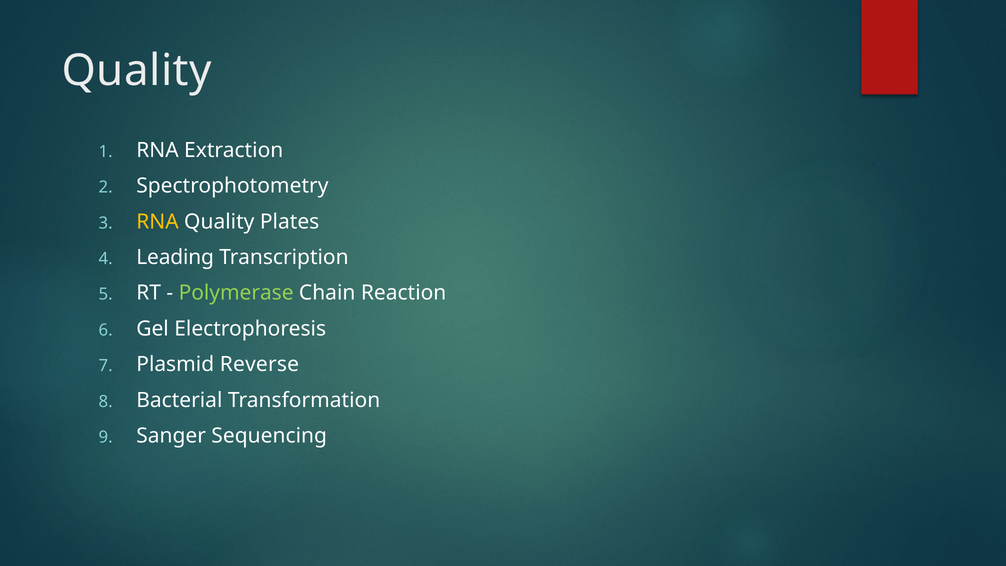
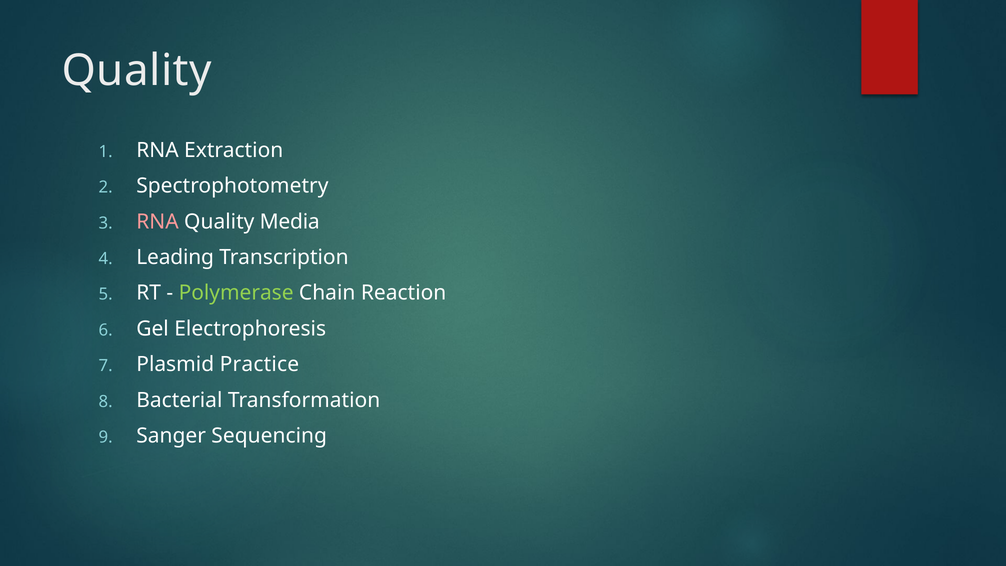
RNA colour: yellow -> pink (157, 222)
Plates: Plates -> Media (290, 222)
Reverse: Reverse -> Practice (259, 364)
